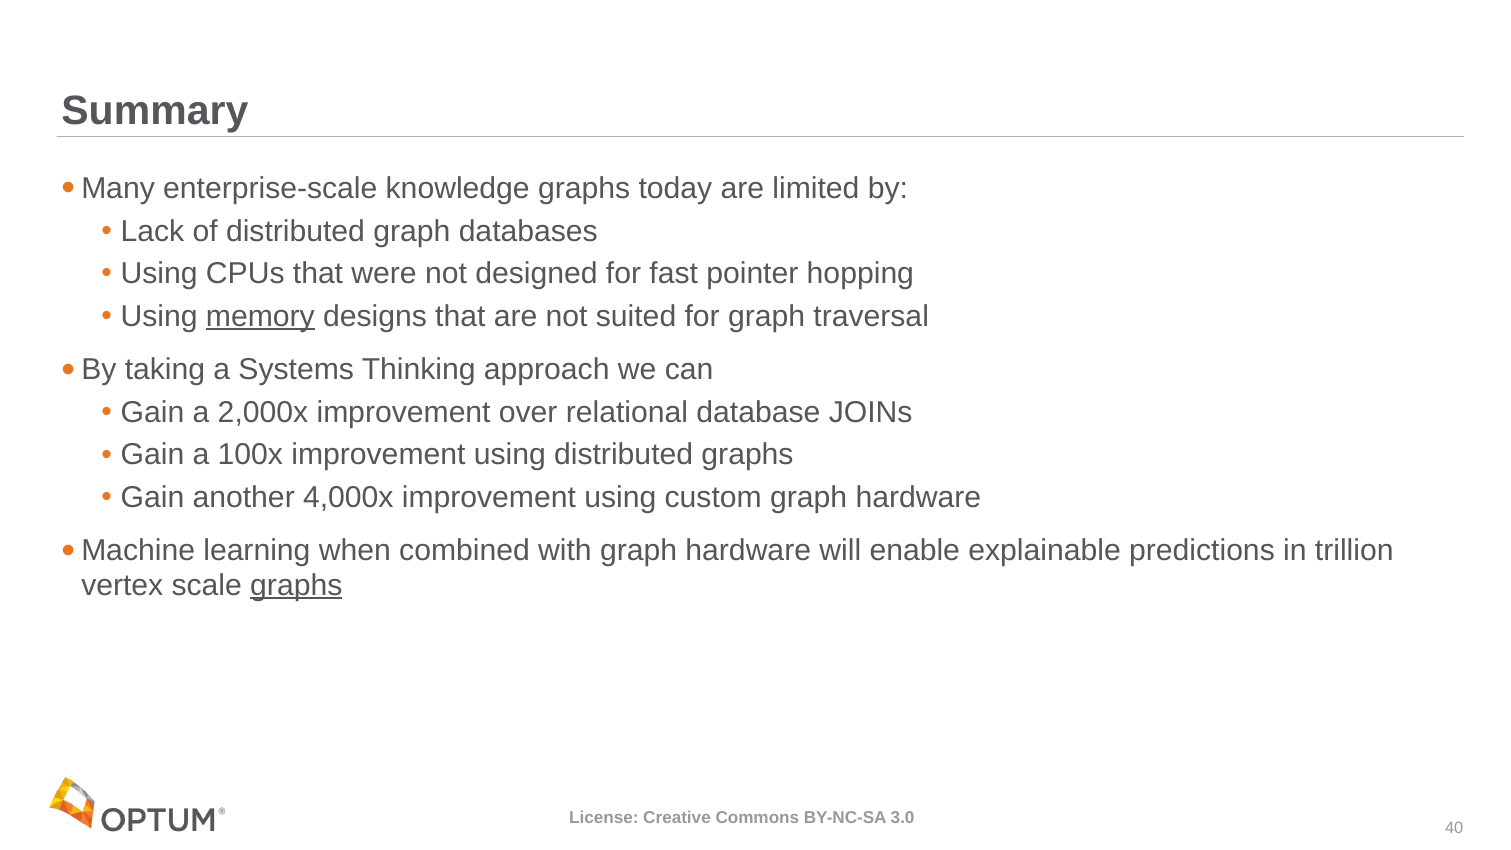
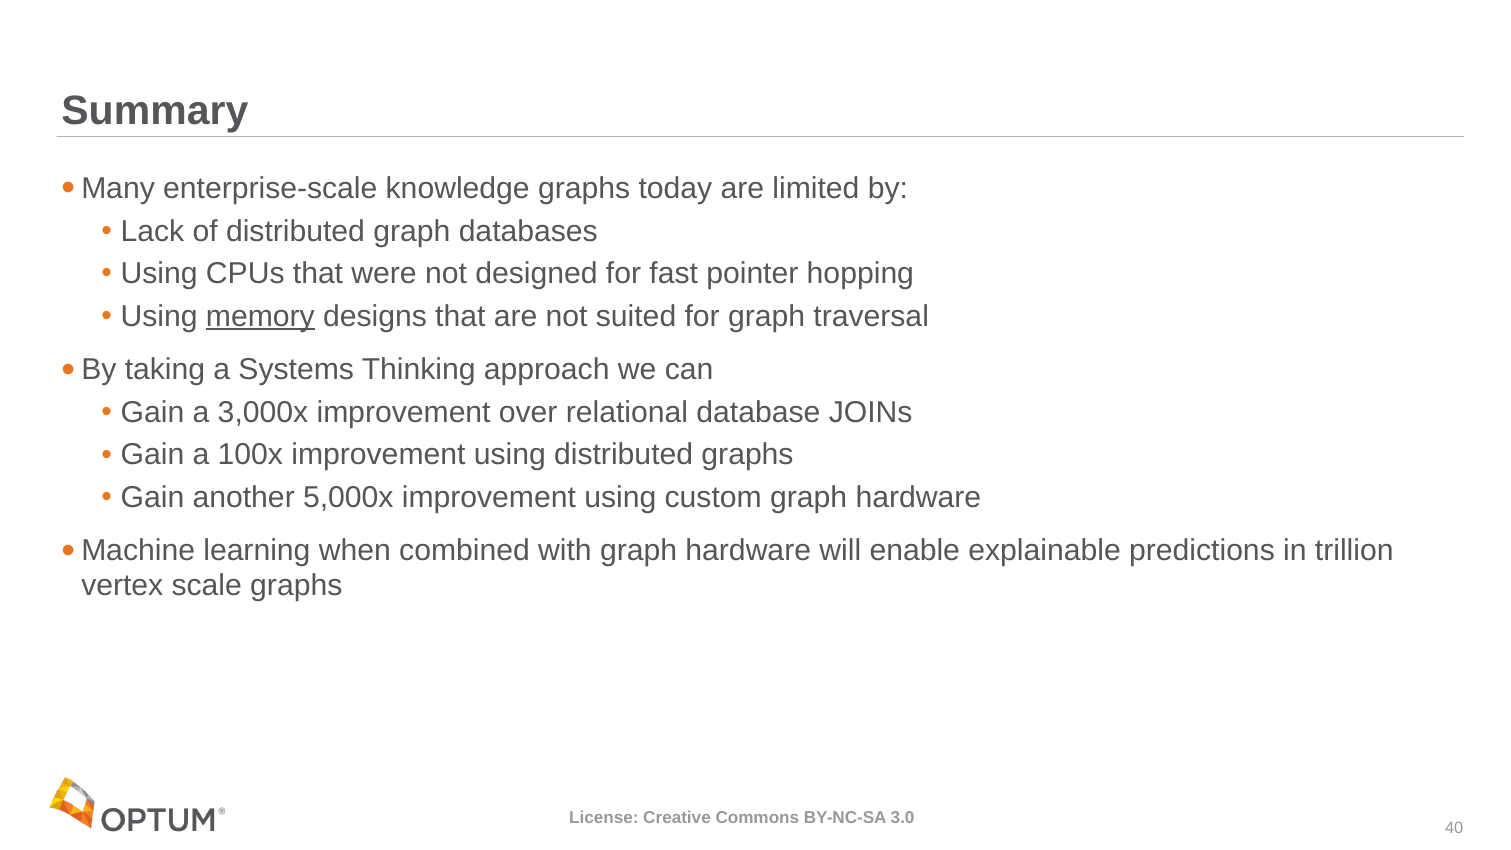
2,000x: 2,000x -> 3,000x (263, 412)
4,000x: 4,000x -> 5,000x (348, 497)
graphs underline: present -> none (296, 585)
